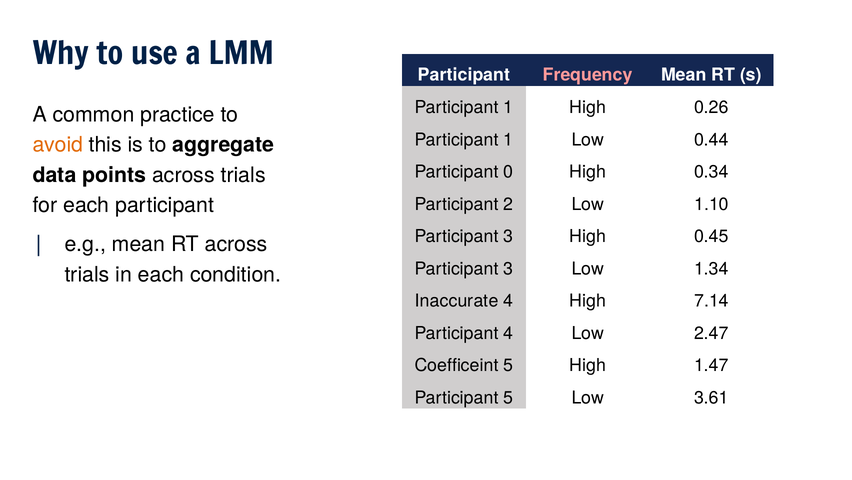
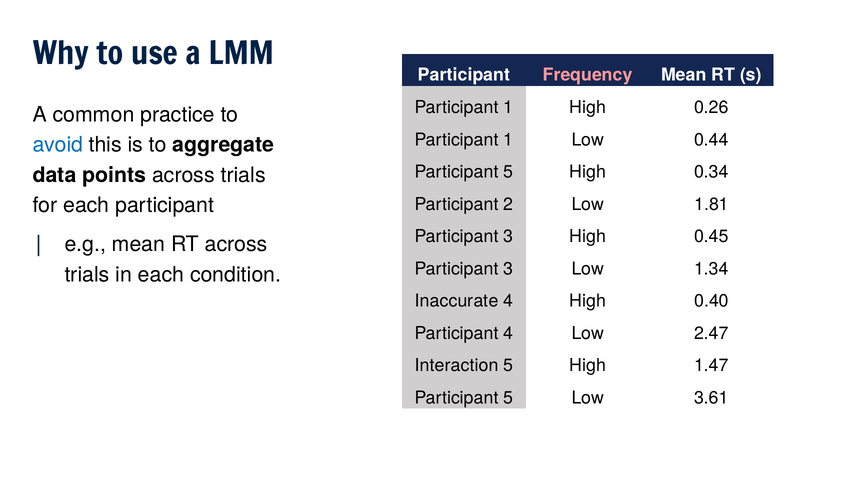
avoid colour: orange -> blue (58, 145)
0: 0 -> 5 (508, 172)
1.10: 1.10 -> 1.81 (711, 204)
7.14: 7.14 -> 0.40 (711, 300)
Coefficeint: Coefficeint -> Interaction (457, 365)
